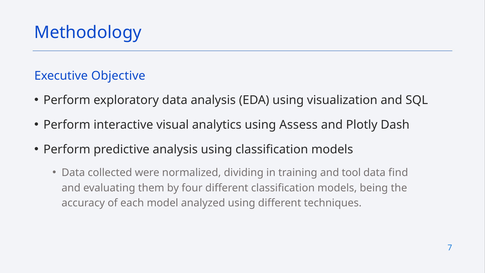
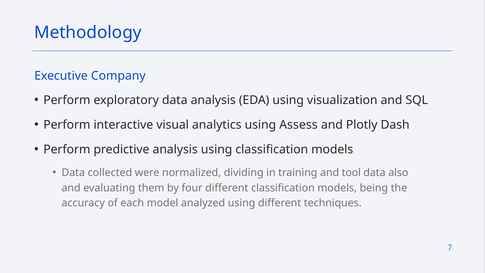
Objective: Objective -> Company (118, 76)
find: find -> also (398, 172)
